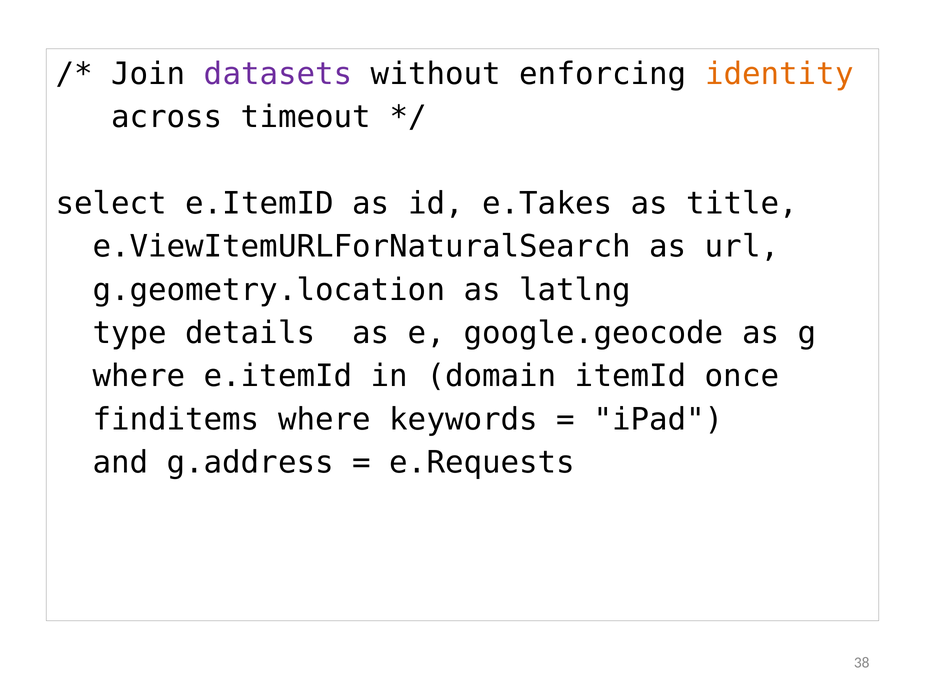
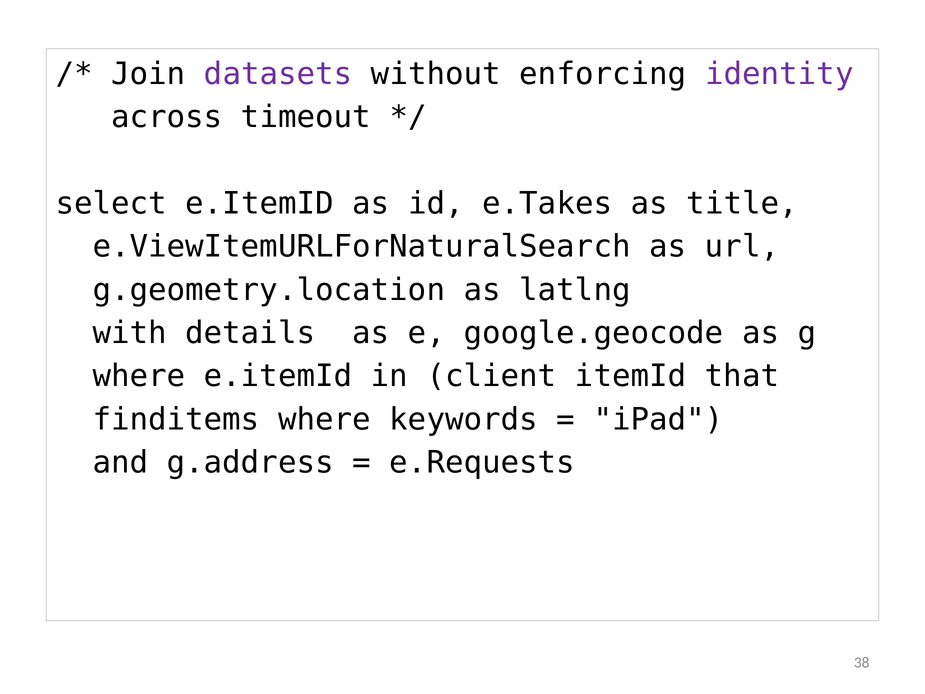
identity colour: orange -> purple (779, 74)
type: type -> with (130, 333)
domain: domain -> client (491, 376)
once: once -> that (742, 376)
